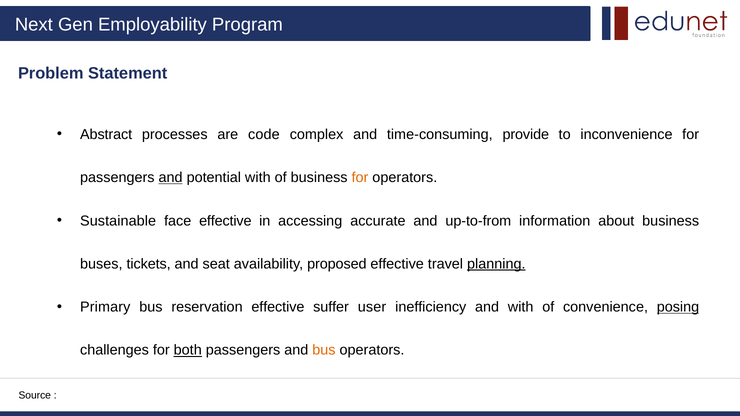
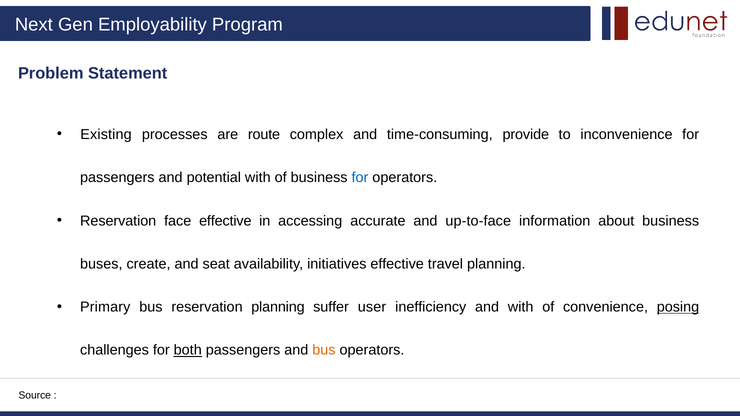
Abstract: Abstract -> Existing (106, 135)
code: code -> route (264, 135)
and underline: present -> none (171, 178)
for colour: orange -> blue (360, 178)
Sustainable: Sustainable -> Reservation (118, 221)
up-to-from: up-to-from -> up-to-face (478, 221)
tickets: tickets -> create (149, 264)
proposed: proposed -> initiatives (337, 264)
planning underline: present -> none (496, 264)
reservation effective: effective -> planning (278, 307)
